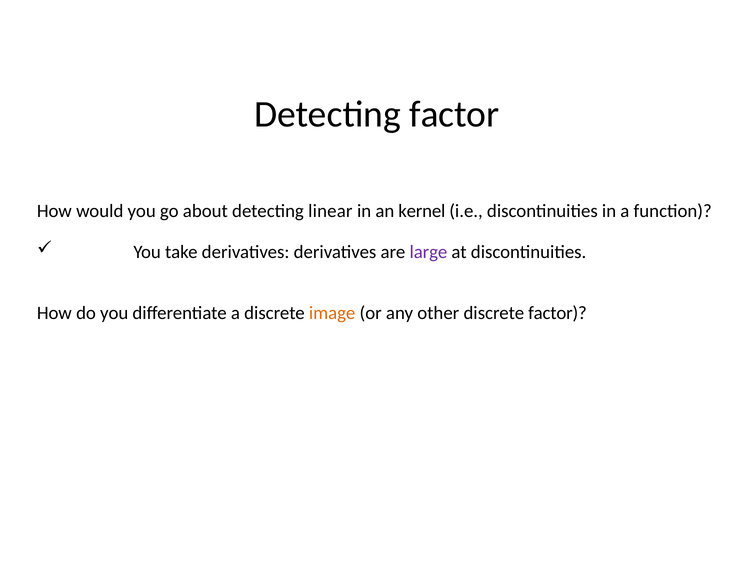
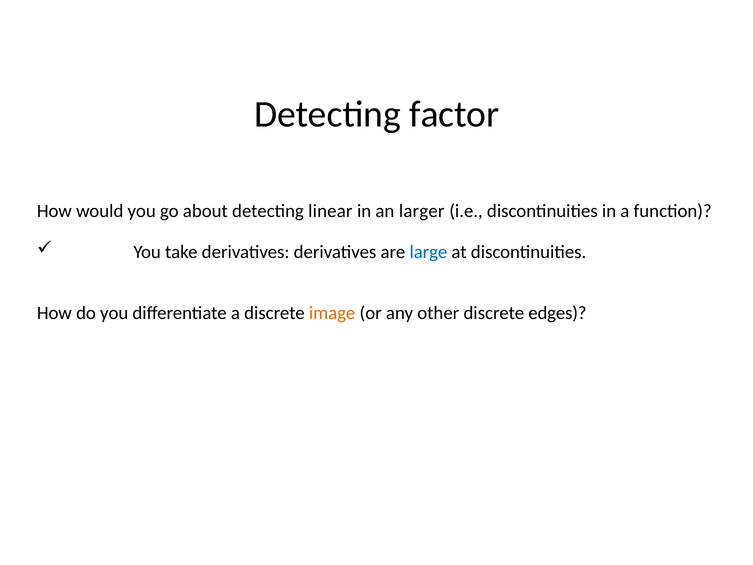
kernel: kernel -> larger (422, 211)
large colour: purple -> blue (428, 252)
discrete factor: factor -> edges (557, 313)
